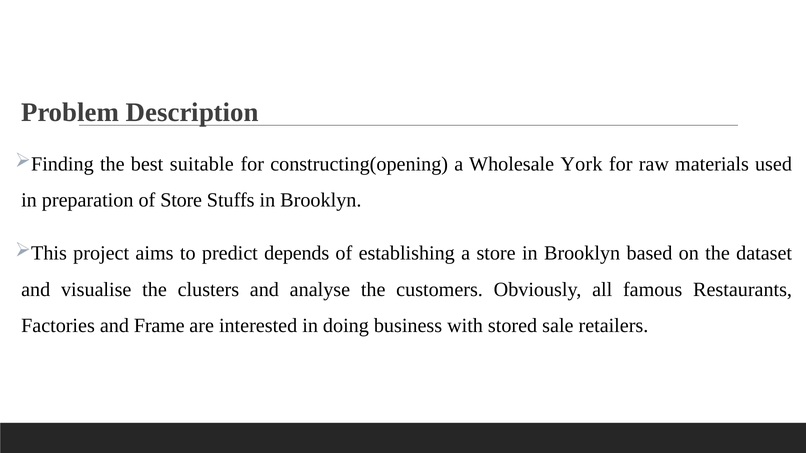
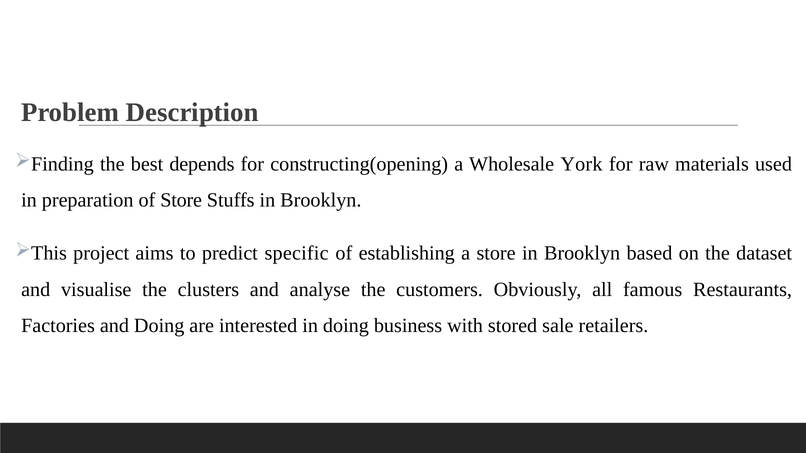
suitable: suitable -> depends (202, 164)
depends: depends -> specific (297, 253)
and Frame: Frame -> Doing (159, 326)
